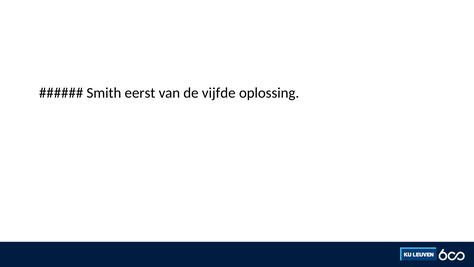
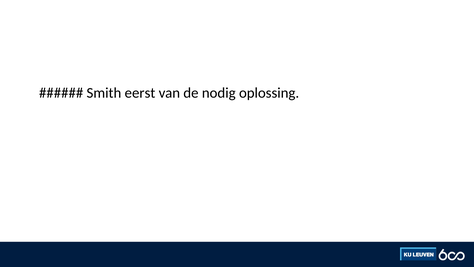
vijfde: vijfde -> nodig (219, 93)
